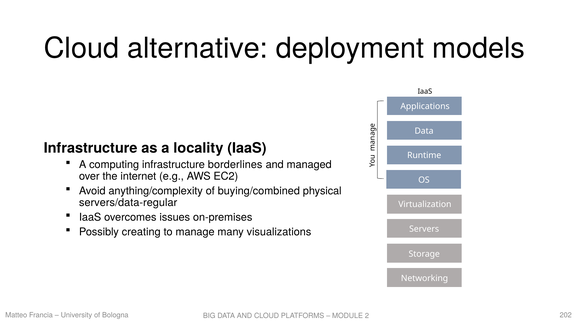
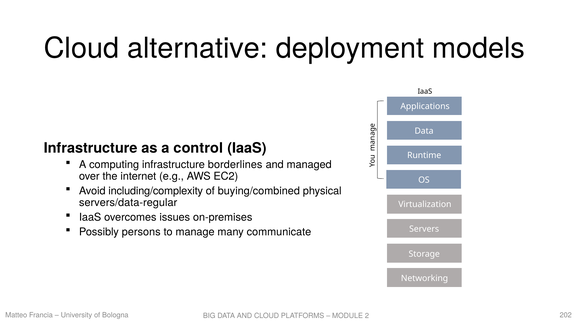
locality: locality -> control (198, 148)
anything/complexity: anything/complexity -> including/complexity (156, 191)
creating: creating -> persons (141, 232)
visualizations: visualizations -> communicate (279, 232)
